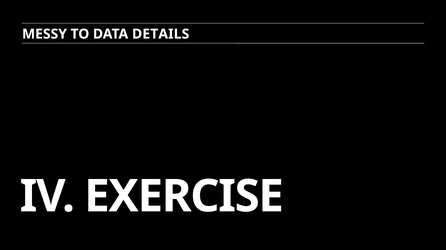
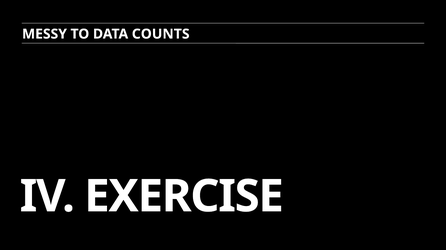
DETAILS: DETAILS -> COUNTS (161, 34)
